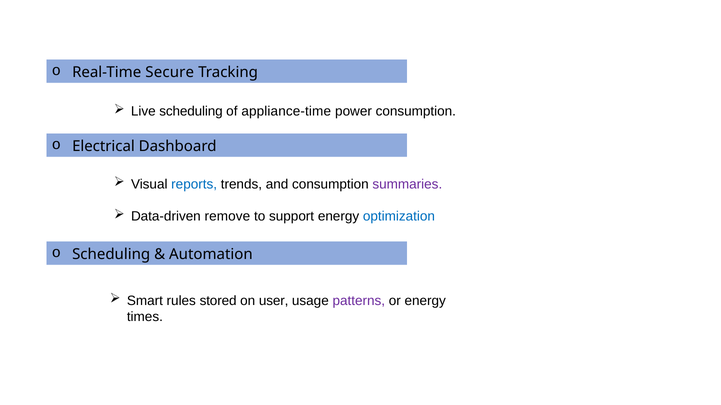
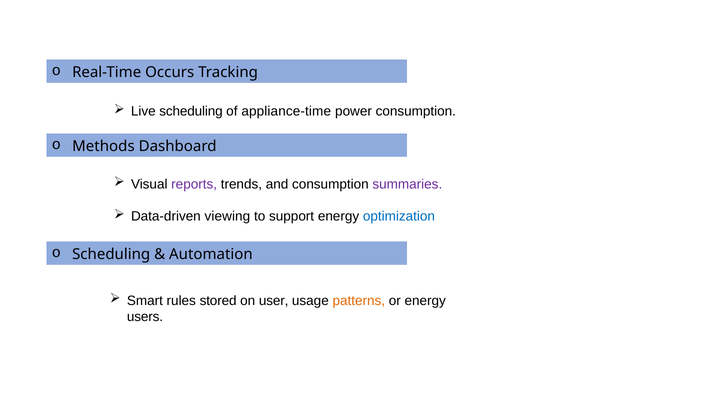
Secure: Secure -> Occurs (170, 72)
Electrical: Electrical -> Methods (103, 146)
reports colour: blue -> purple (194, 184)
remove: remove -> viewing (227, 217)
patterns colour: purple -> orange (359, 301)
times: times -> users (145, 317)
